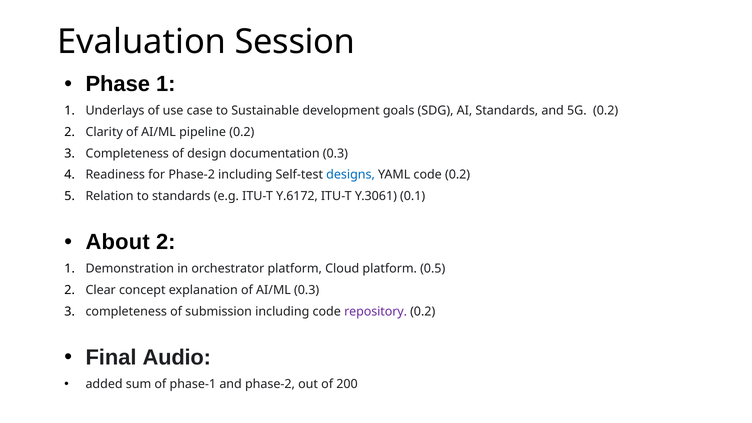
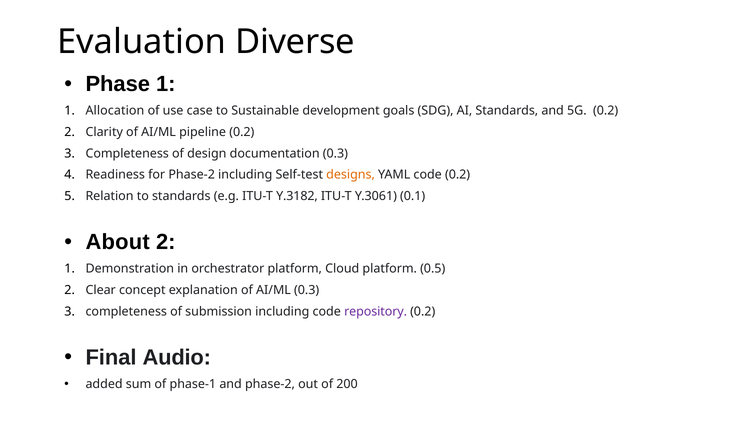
Session: Session -> Diverse (295, 42)
Underlays: Underlays -> Allocation (115, 111)
designs colour: blue -> orange (351, 175)
Y.6172: Y.6172 -> Y.3182 (297, 196)
